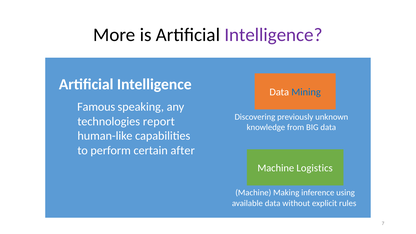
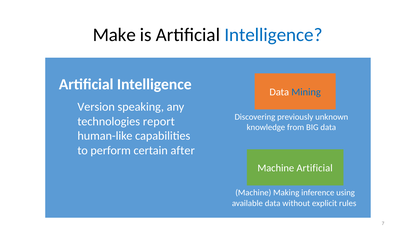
More: More -> Make (114, 35)
Intelligence colour: purple -> blue (274, 35)
Famous: Famous -> Version (96, 107)
Machine Logistics: Logistics -> Artificial (315, 168)
